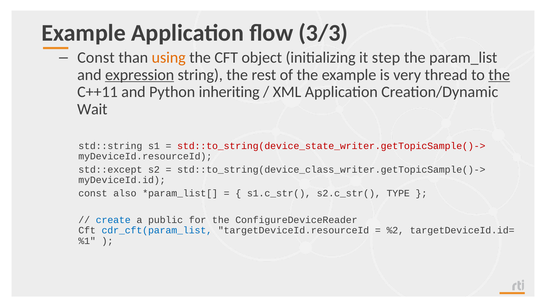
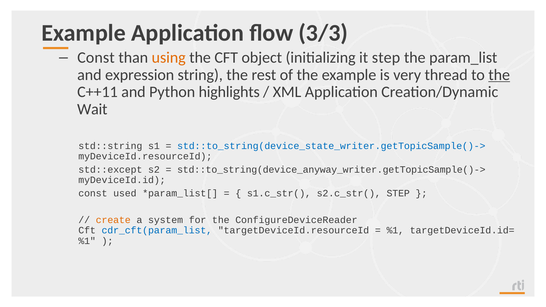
expression underline: present -> none (140, 75)
inheriting: inheriting -> highlights (229, 92)
std::to_string(device_state_writer.getTopicSample()-> colour: red -> blue (331, 146)
std::to_string(device_class_writer.getTopicSample()->: std::to_string(device_class_writer.getTopicSample()-> -> std::to_string(device_anyway_writer.getTopicSample()-> (331, 170)
also: also -> used (125, 193)
s2.c_str( TYPE: TYPE -> STEP (398, 193)
create colour: blue -> orange (113, 220)
public: public -> system (166, 220)
%2: %2 -> %1 (395, 230)
